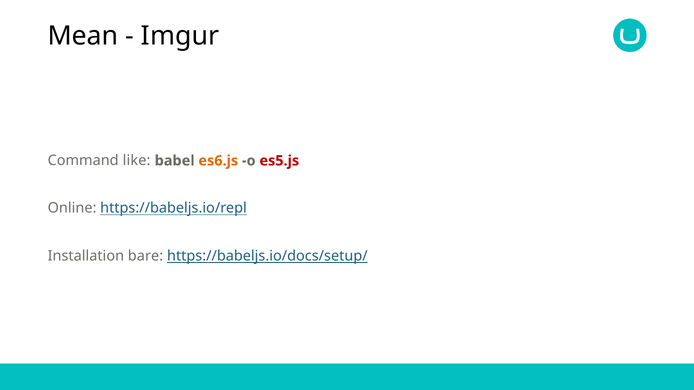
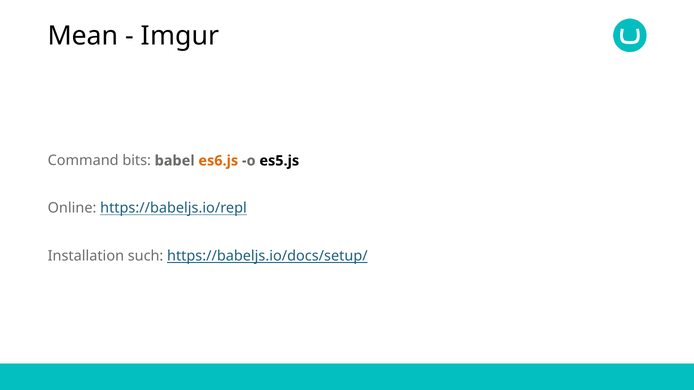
like: like -> bits (137, 161)
es5.js colour: red -> black (279, 161)
bare: bare -> such (146, 256)
